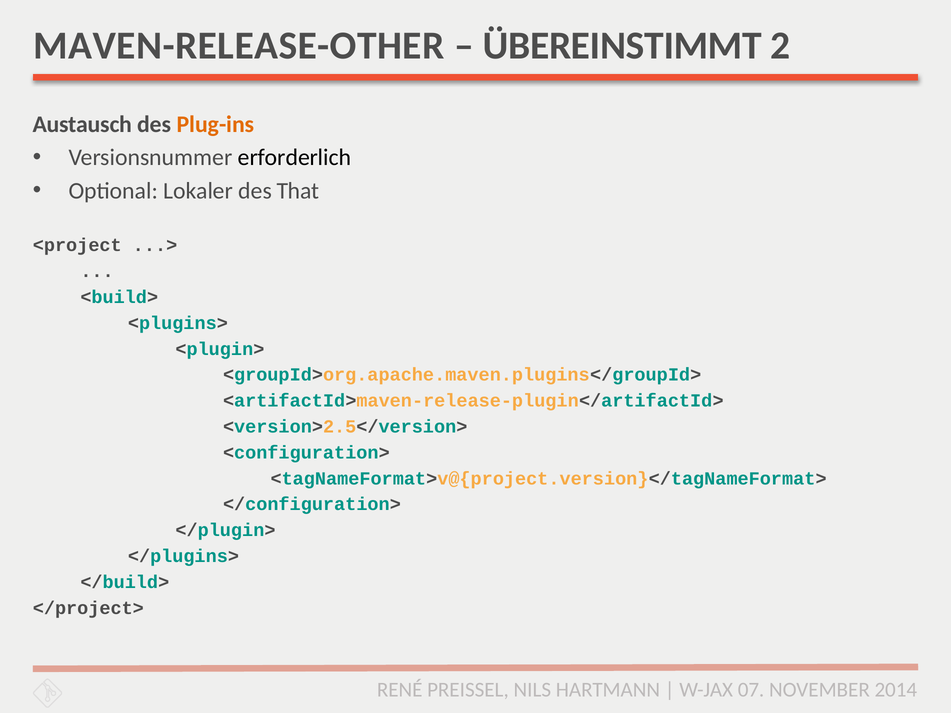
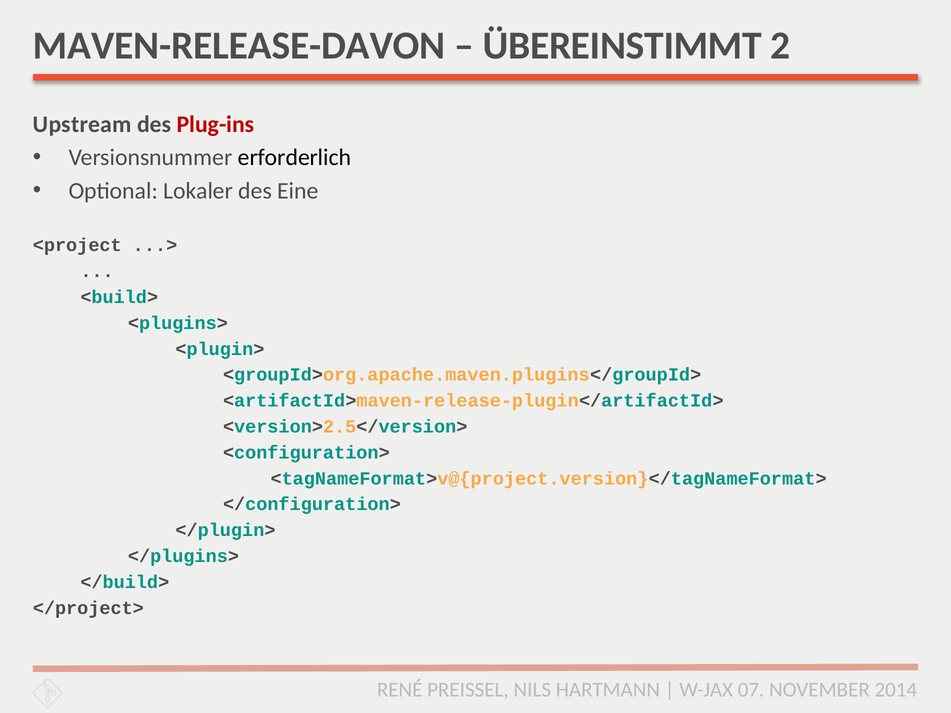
MAVEN-RELEASE-OTHER: MAVEN-RELEASE-OTHER -> MAVEN-RELEASE-DAVON (239, 46)
Austausch: Austausch -> Upstream (82, 124)
Plug-ins colour: orange -> red (215, 124)
That: That -> Eine (298, 191)
